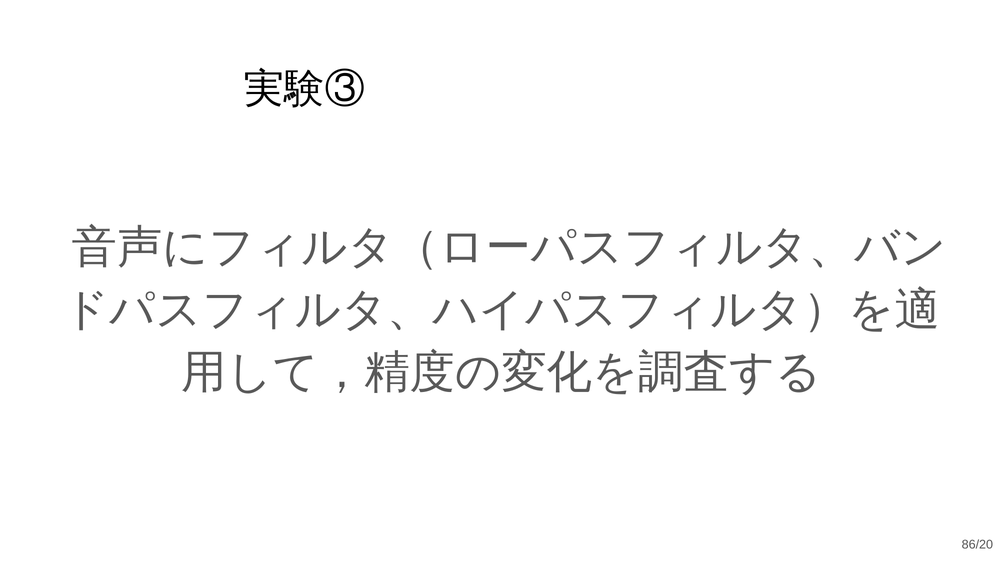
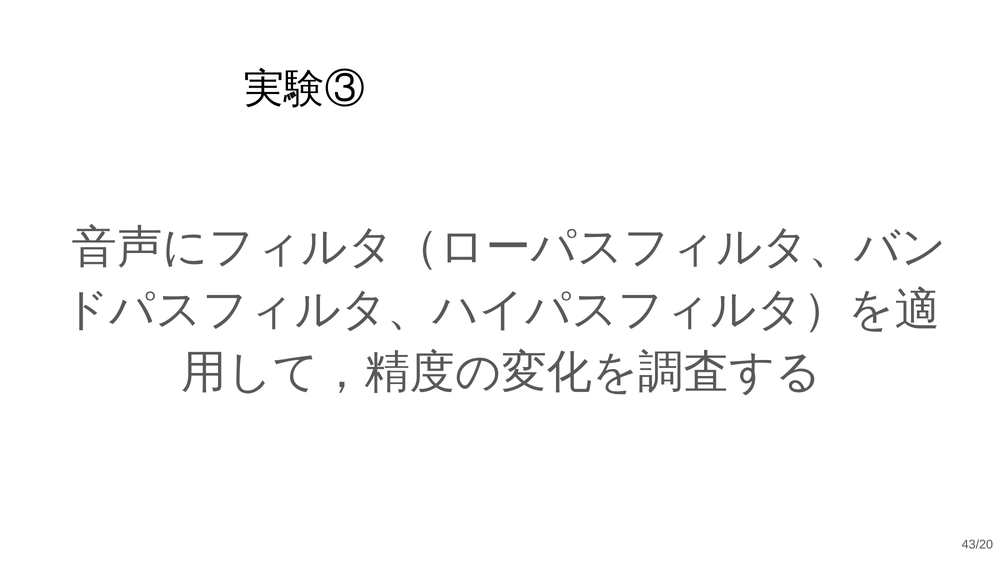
86/20: 86/20 -> 43/20 (977, 545)
